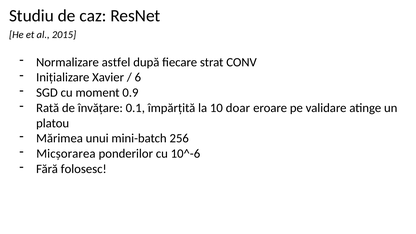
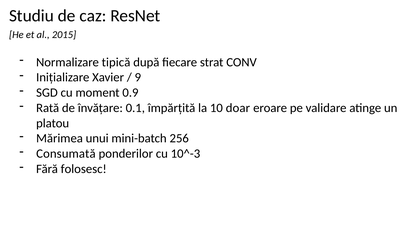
astfel: astfel -> tipică (116, 62)
6: 6 -> 9 (138, 77)
Micșorarea: Micșorarea -> Consumată (66, 154)
10^-6: 10^-6 -> 10^-3 (185, 154)
